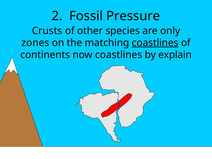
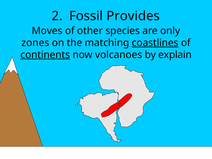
Pressure: Pressure -> Provides (133, 16)
Crusts: Crusts -> Moves (47, 31)
continents underline: none -> present (45, 55)
now coastlines: coastlines -> volcanoes (119, 55)
